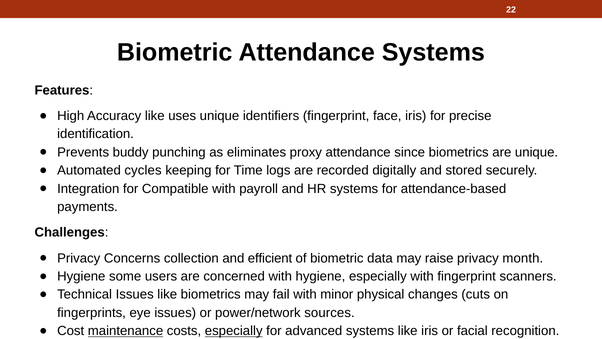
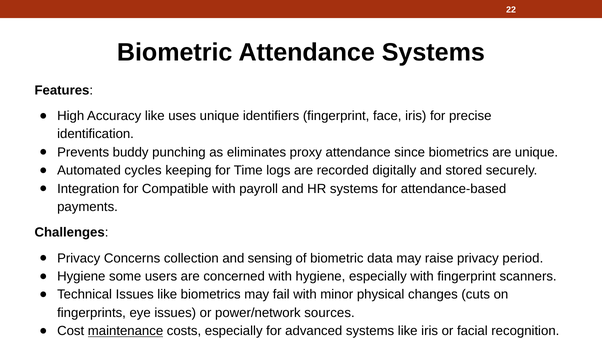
efficient: efficient -> sensing (270, 258)
month: month -> period (523, 258)
especially underline: present -> none (234, 331)
